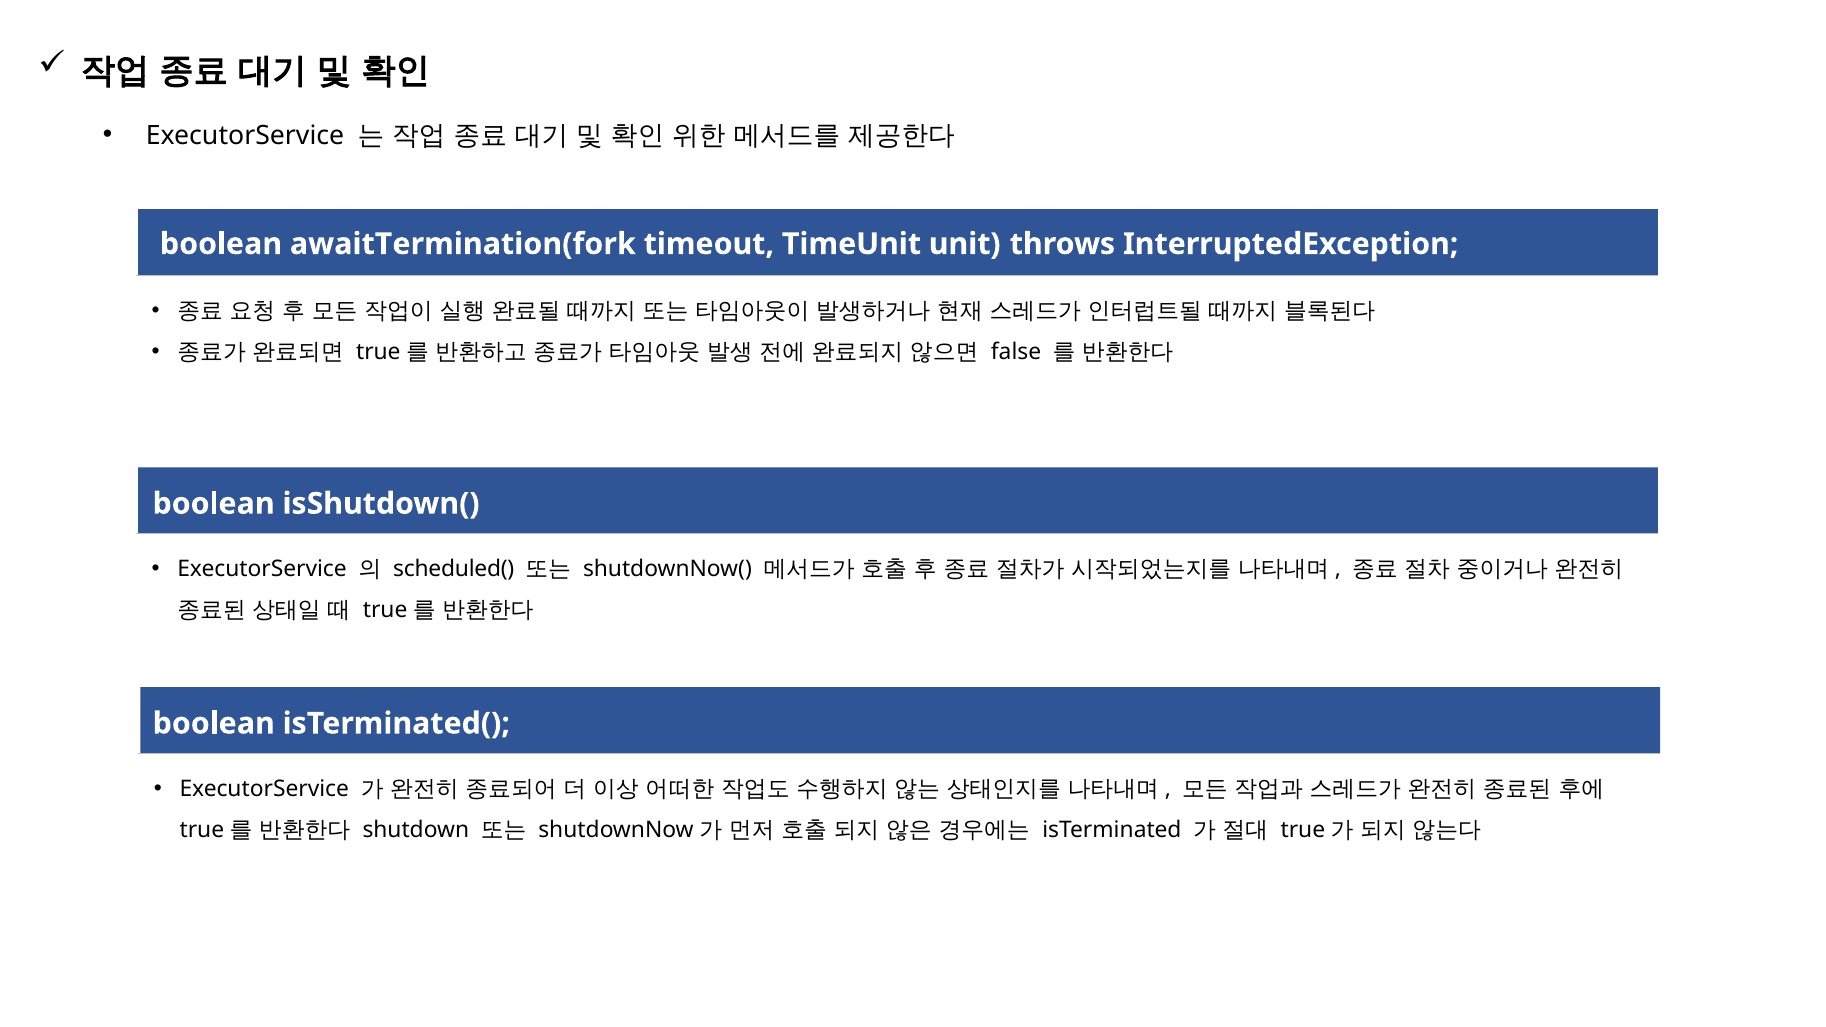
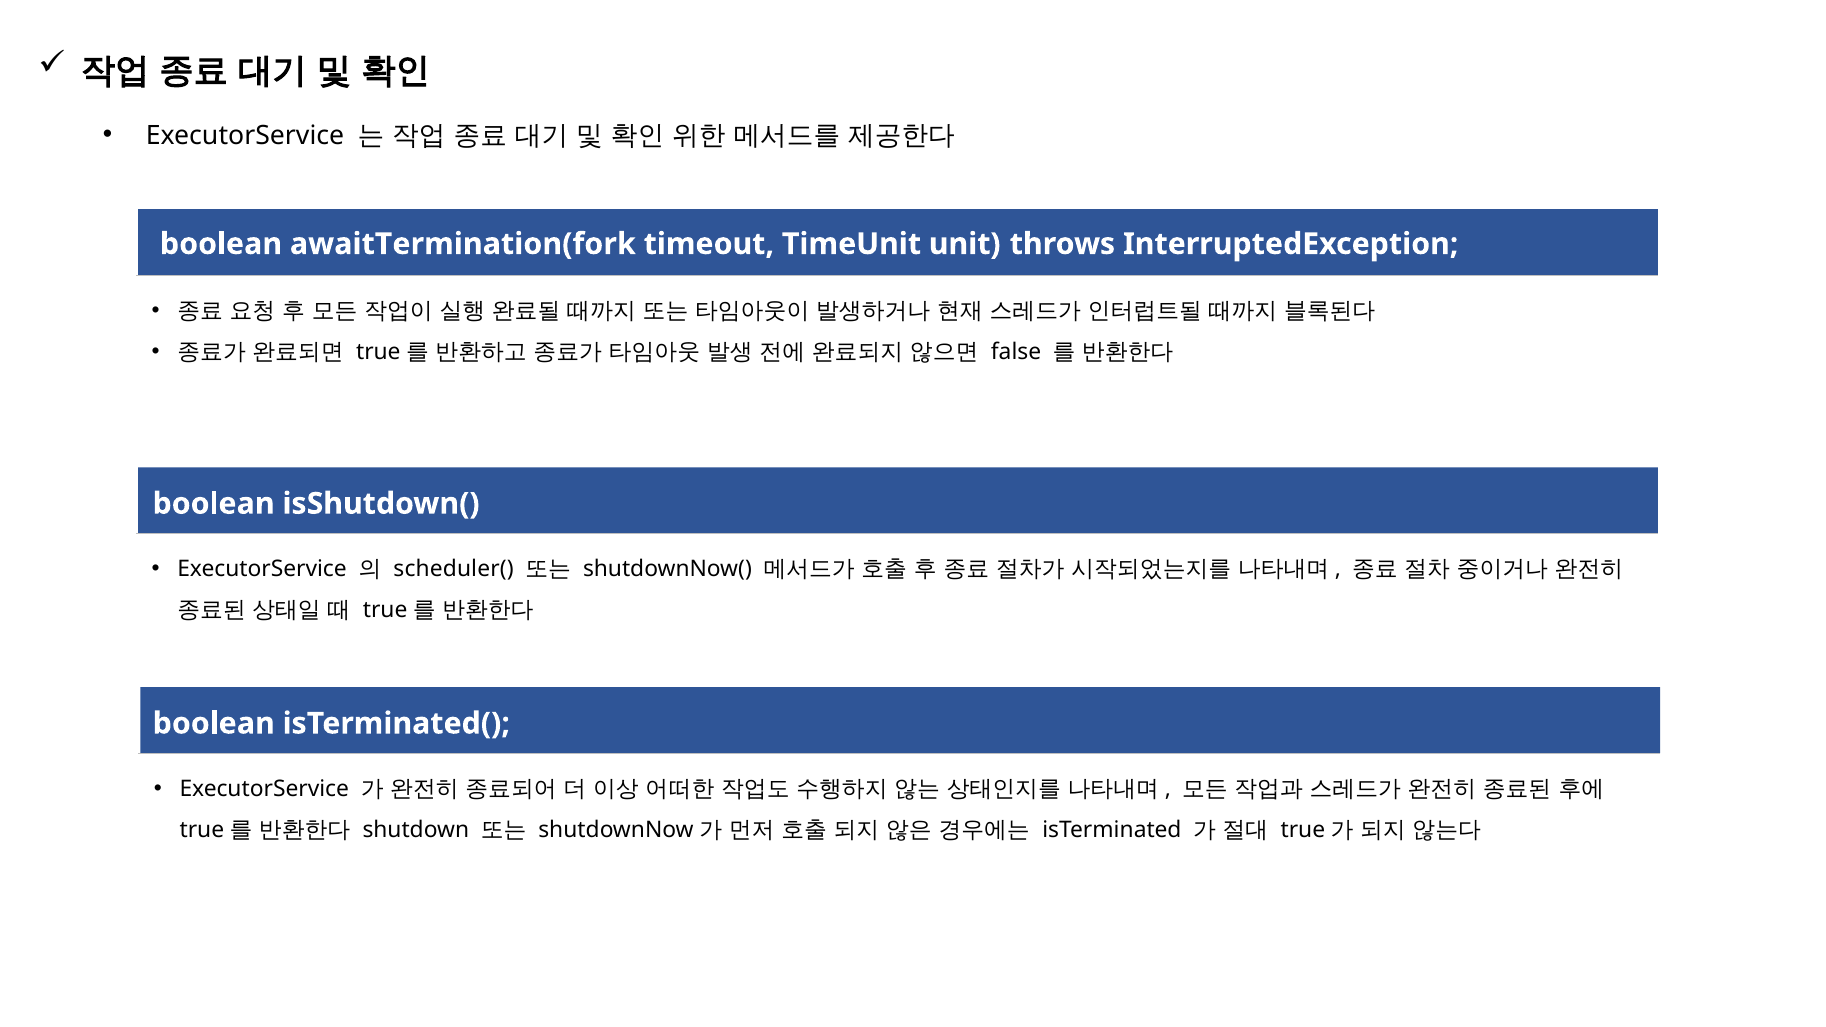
scheduled(: scheduled( -> scheduler( (454, 569)
